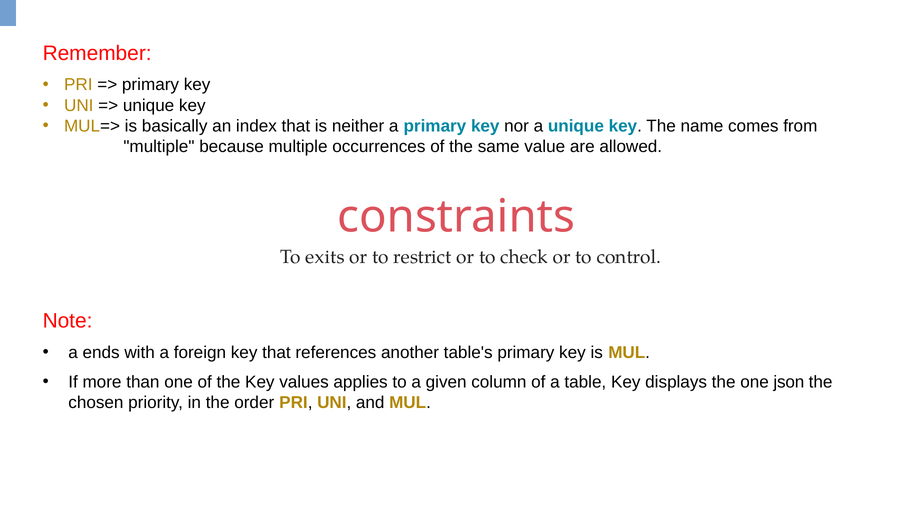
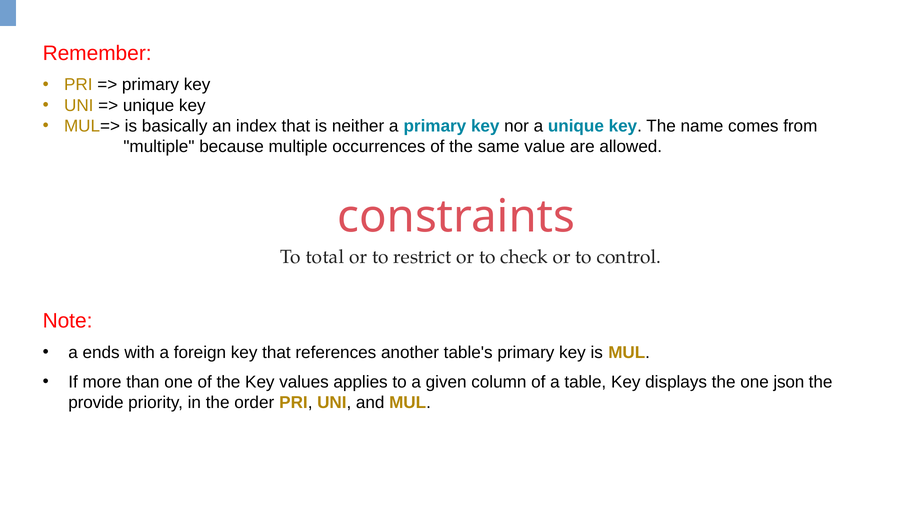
exits: exits -> total (325, 257)
chosen: chosen -> provide (96, 402)
